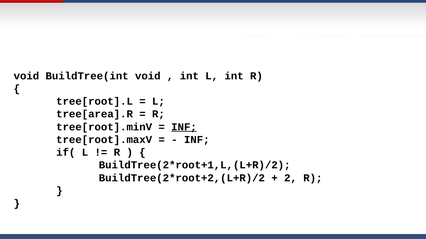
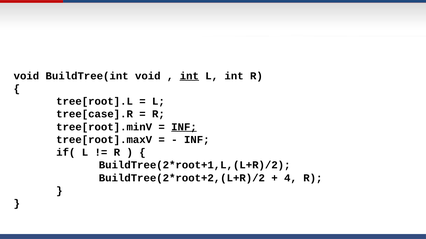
int underline: none -> present (189, 76)
tree[area].R: tree[area].R -> tree[case].R (95, 114)
2: 2 -> 4 (291, 178)
